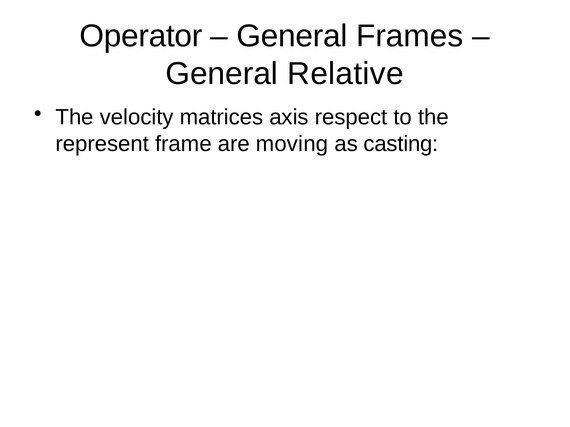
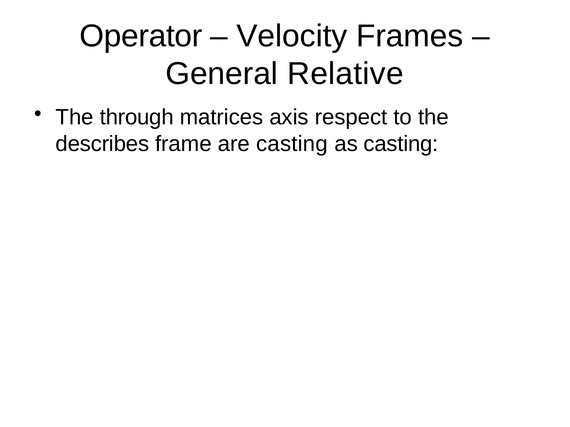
General: General -> Velocity (292, 36)
velocity: velocity -> through (137, 117)
represent: represent -> describes (102, 144)
are moving: moving -> casting (292, 144)
